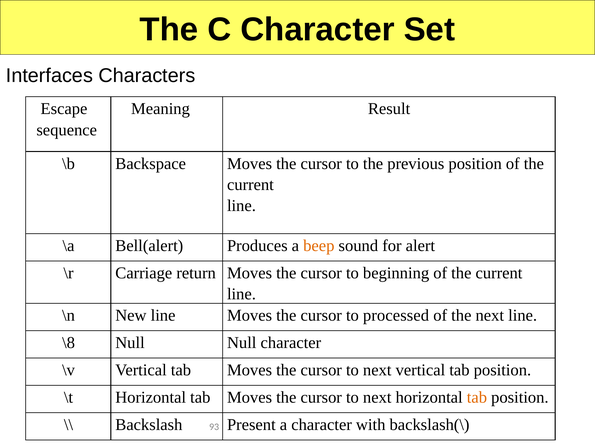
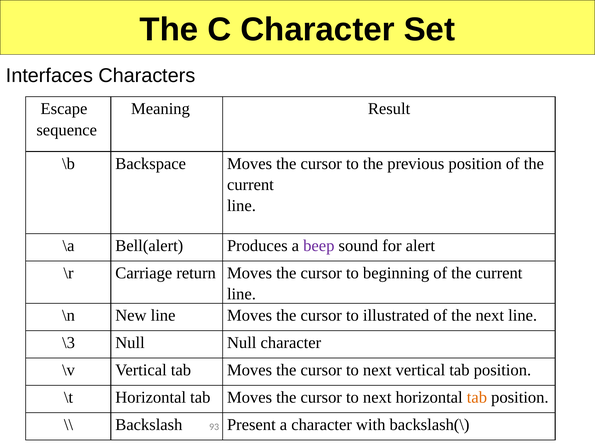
beep colour: orange -> purple (319, 245)
processed: processed -> illustrated (396, 315)
\8: \8 -> \3 (69, 342)
